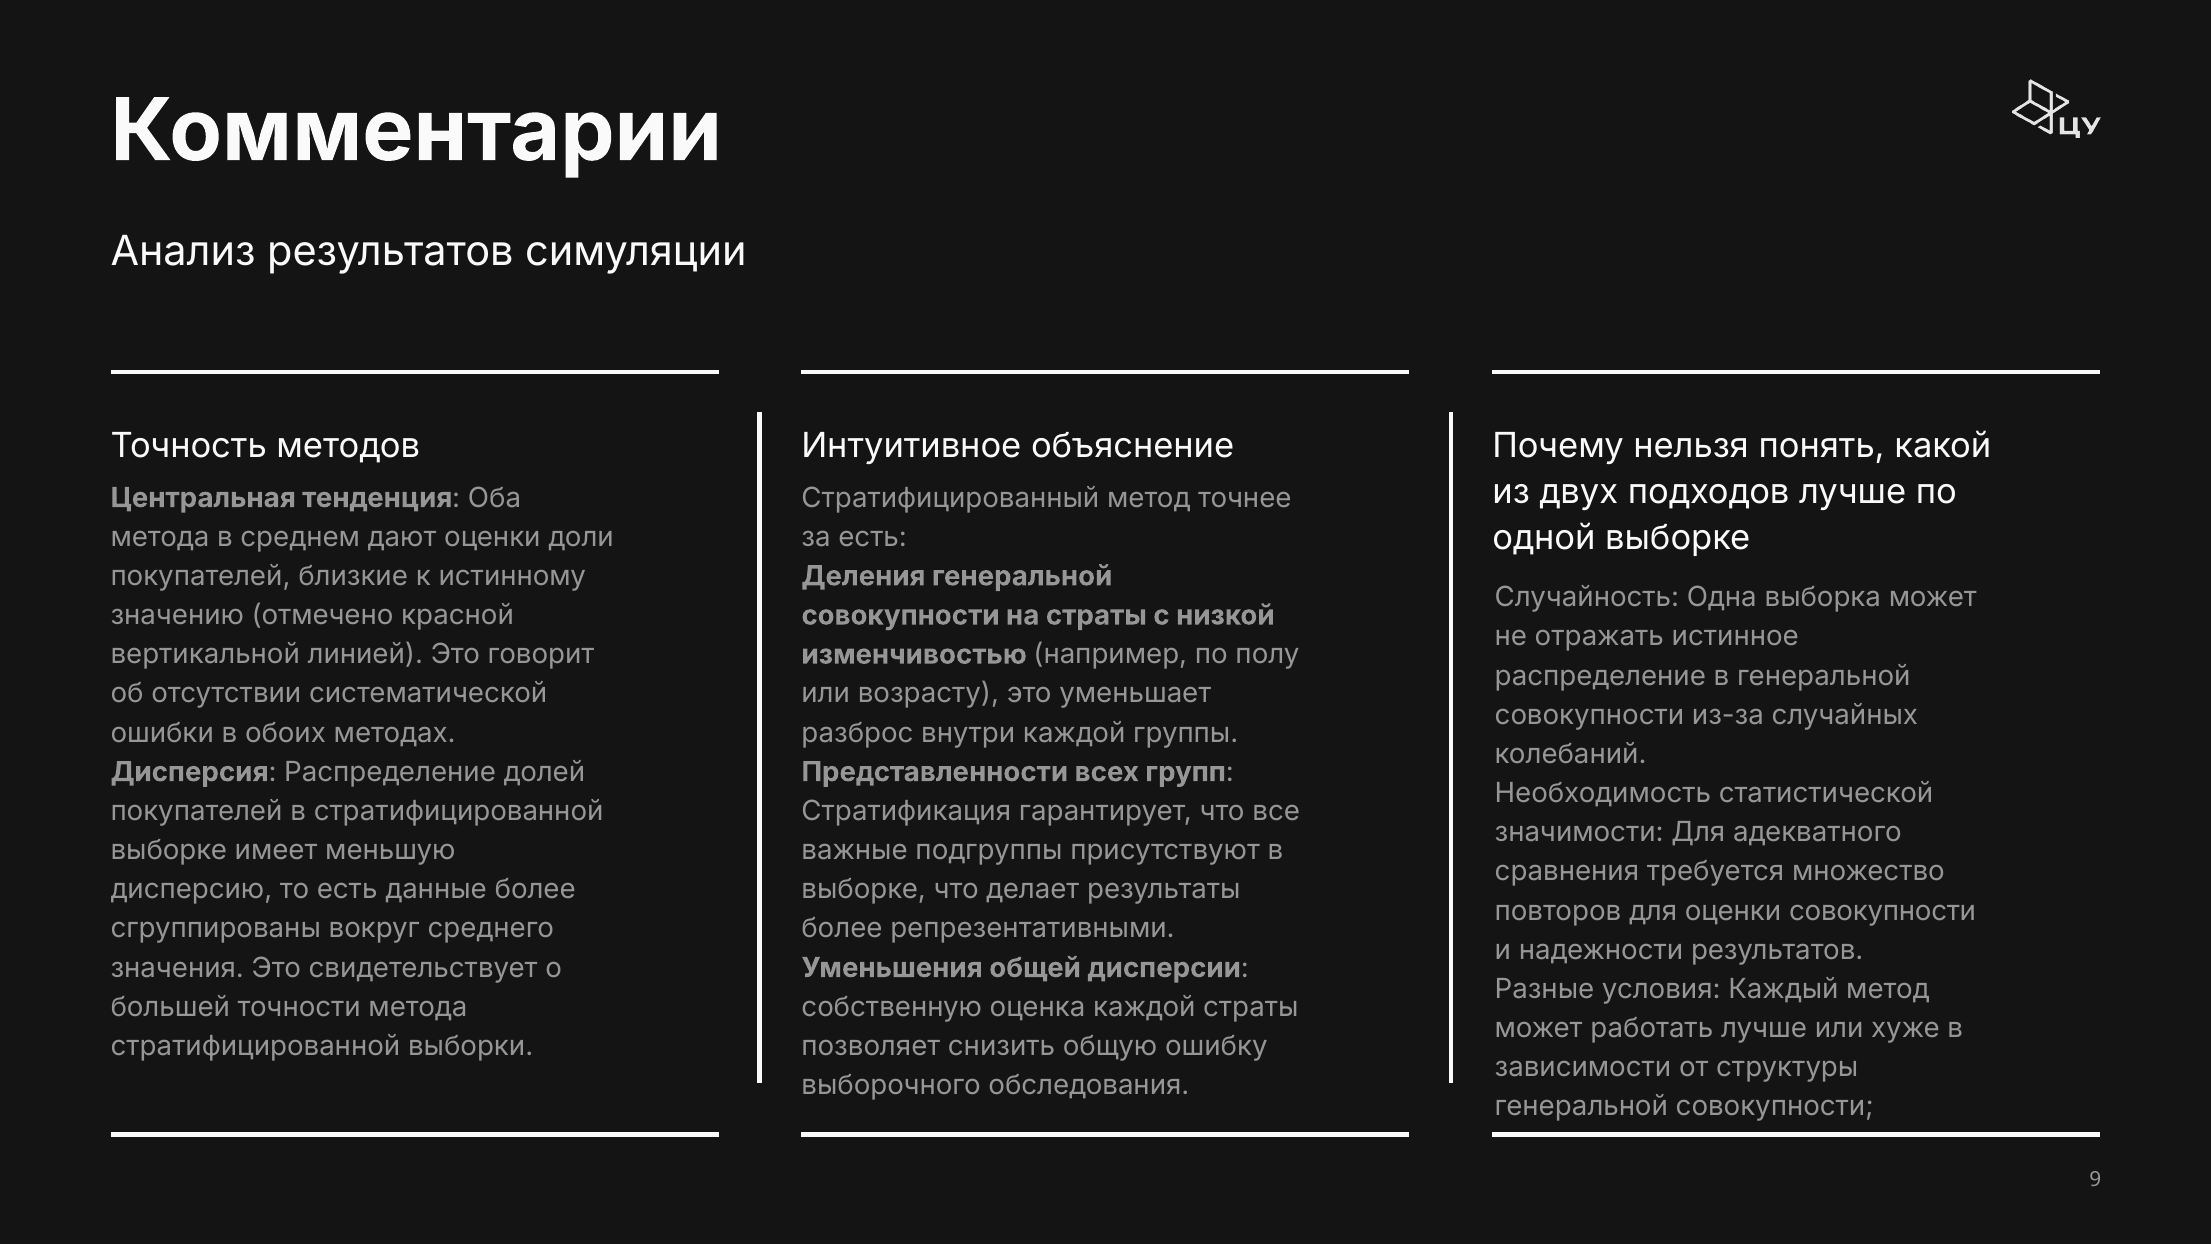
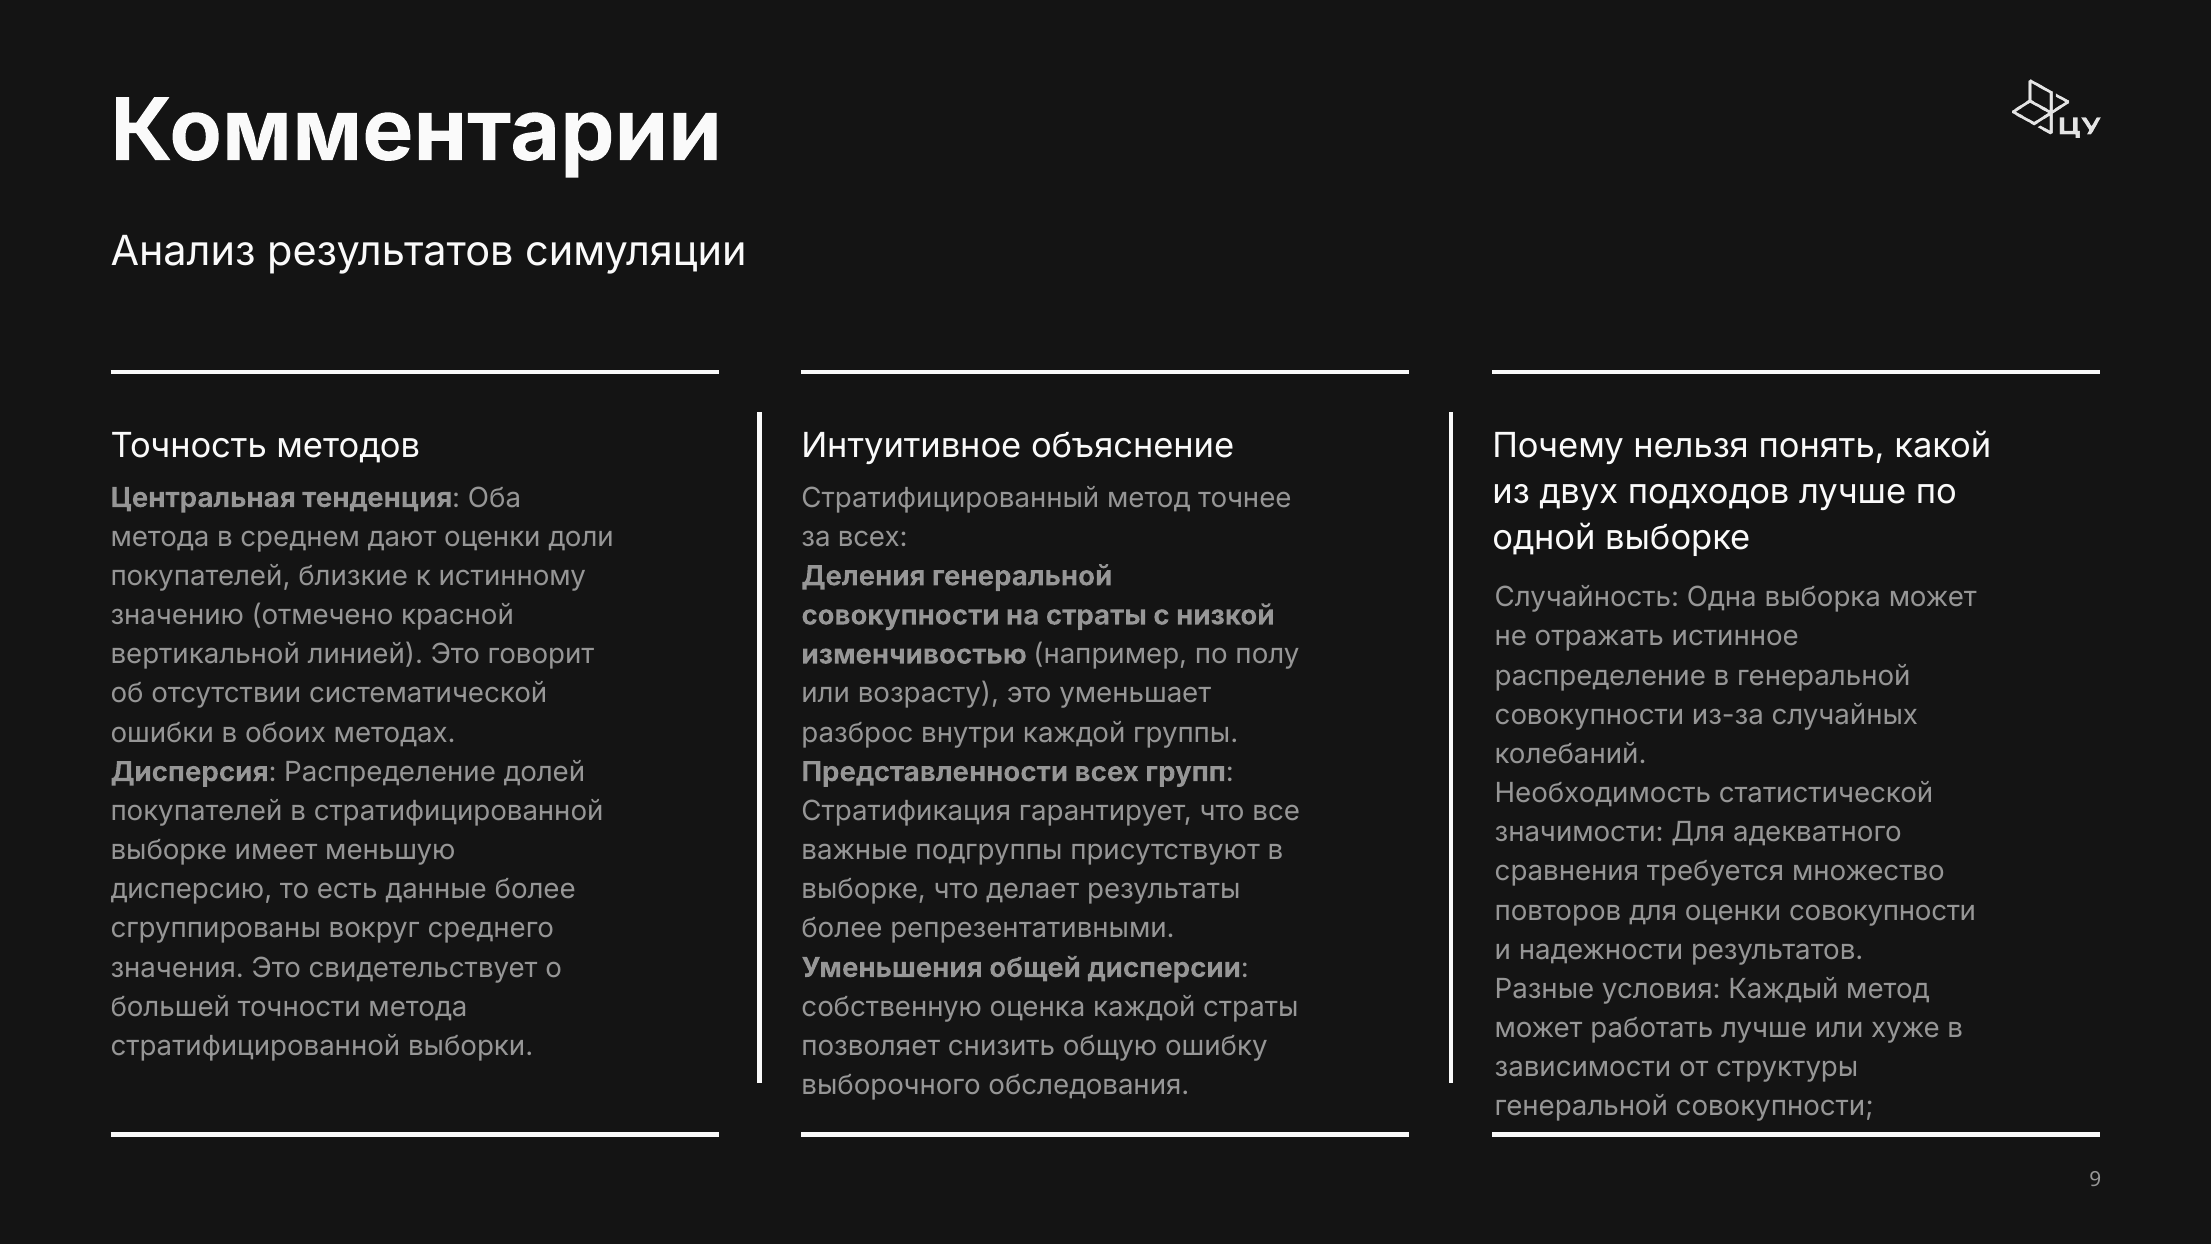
за есть: есть -> всех (873, 537)
